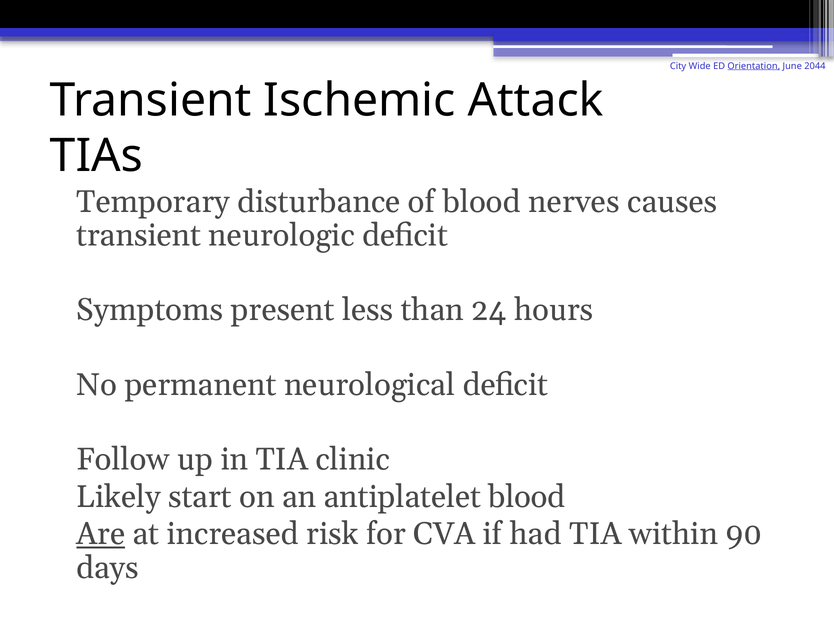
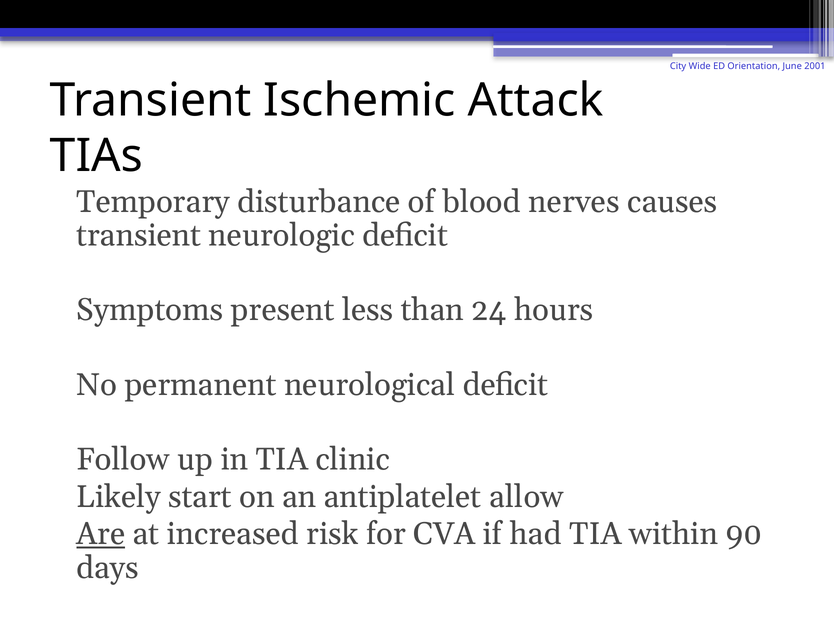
Orientation underline: present -> none (754, 66)
2044: 2044 -> 2001 (815, 66)
antiplatelet blood: blood -> allow (526, 496)
